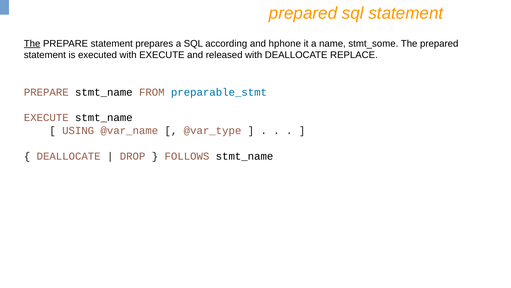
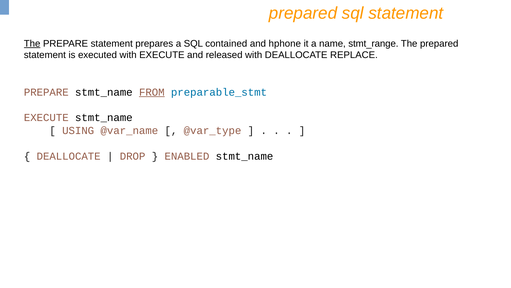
according: according -> contained (226, 43)
stmt_some: stmt_some -> stmt_range (373, 43)
FROM underline: none -> present (152, 92)
FOLLOWS: FOLLOWS -> ENABLED (187, 156)
